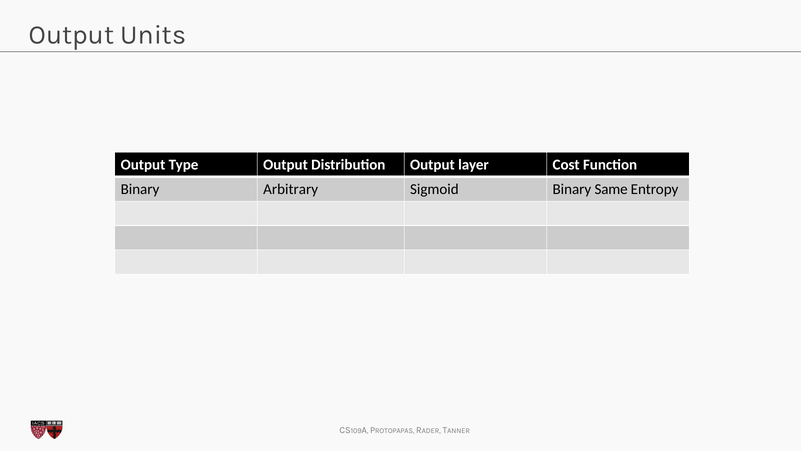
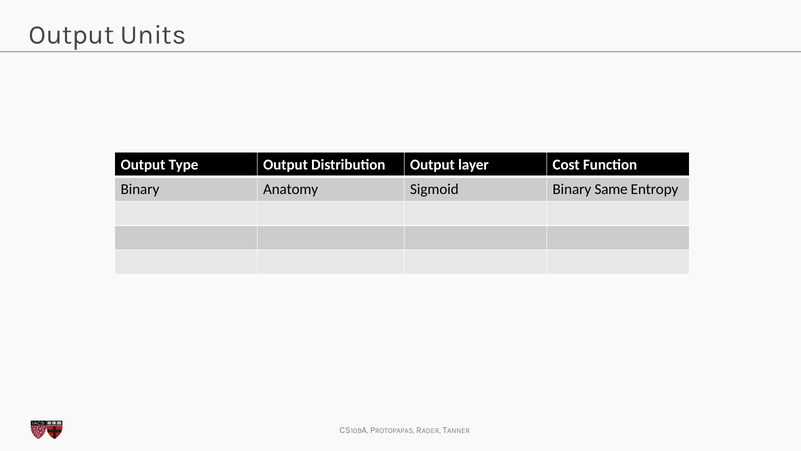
Arbitrary: Arbitrary -> Anatomy (291, 189)
